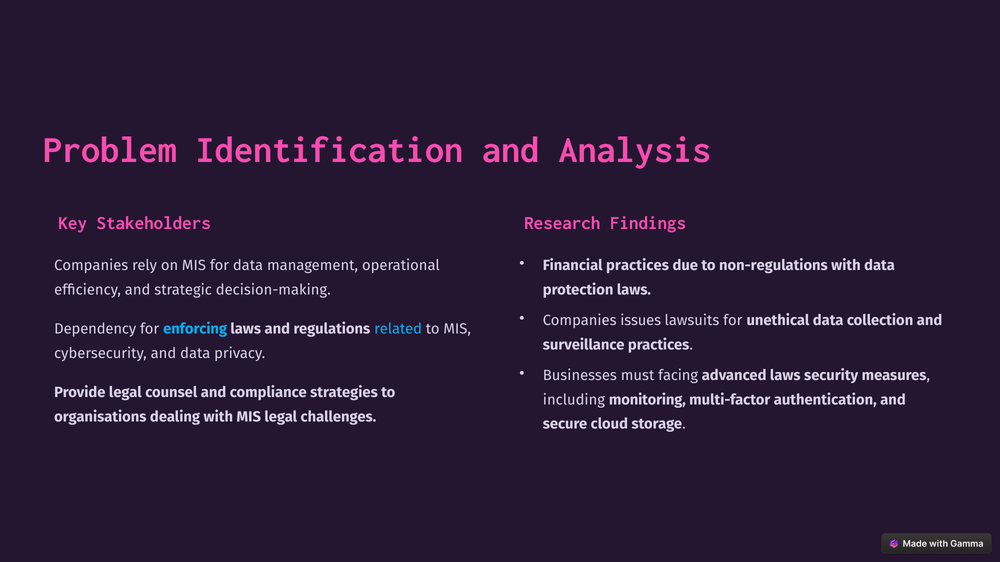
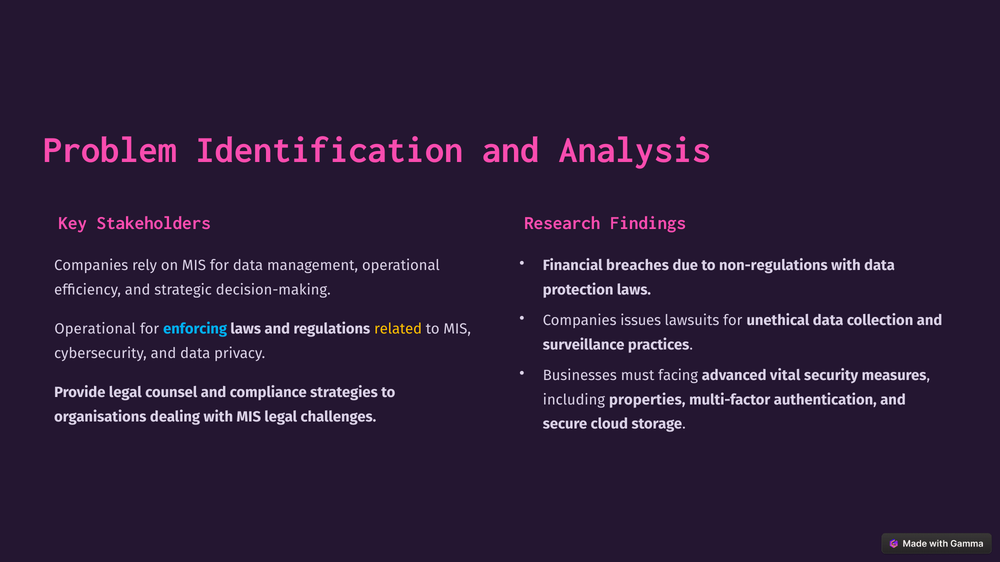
Financial practices: practices -> breaches (637, 266)
Dependency: Dependency -> Operational (95, 329)
related colour: light blue -> yellow (398, 329)
advanced laws: laws -> vital (785, 376)
monitoring: monitoring -> properties (647, 400)
